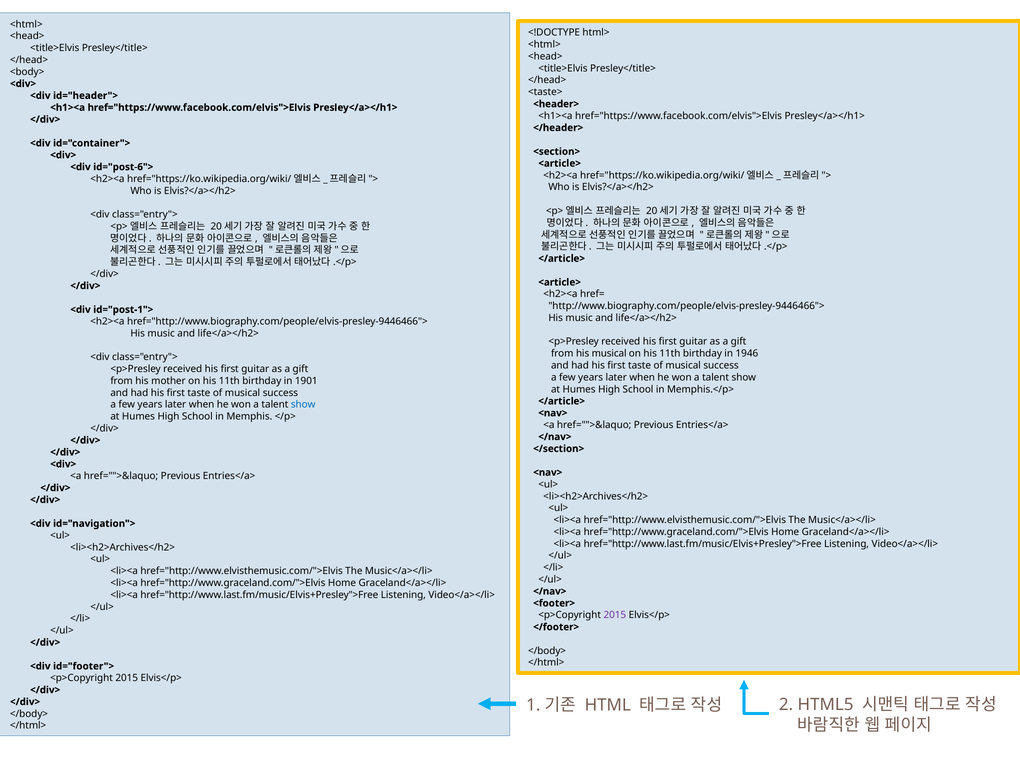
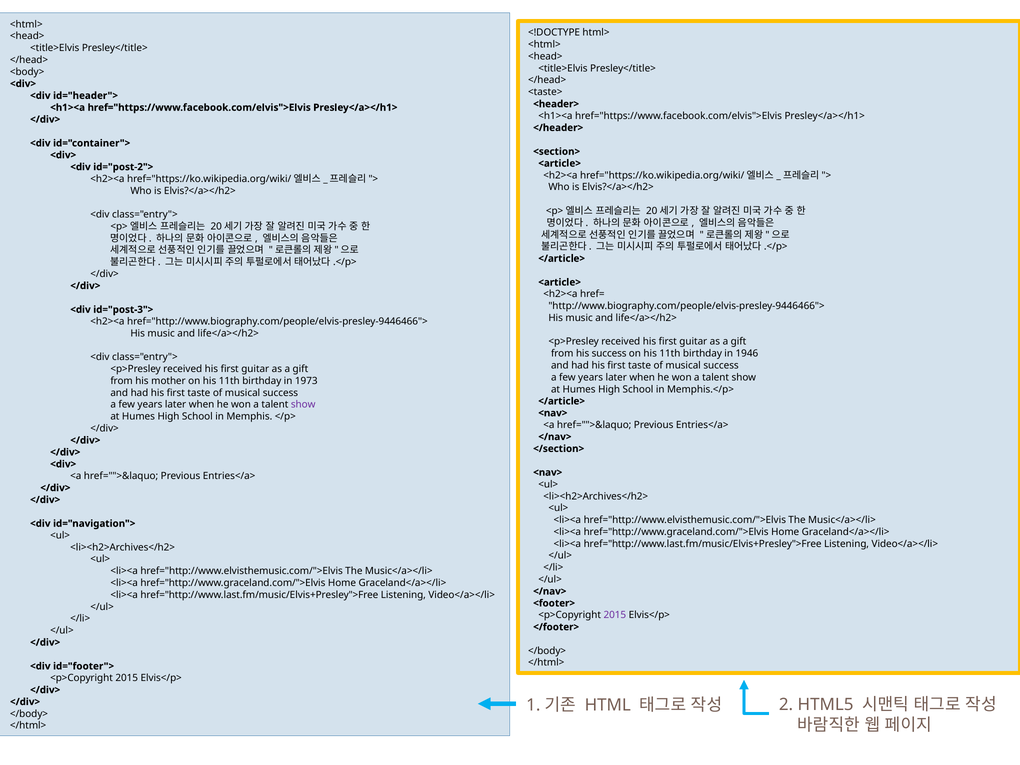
id="post-6">: id="post-6"> -> id="post-2"> (123, 167)
id="post-1">: id="post-1"> -> id="post-3"> (123, 310)
his musical: musical -> success (609, 354)
1901: 1901 -> 1973 (306, 381)
show colour: blue -> purple (303, 405)
